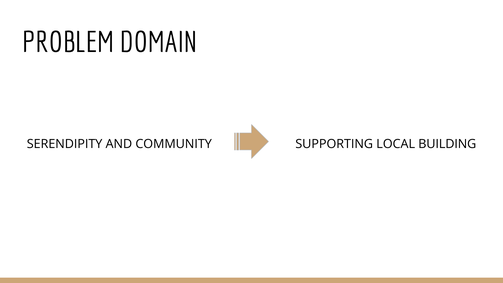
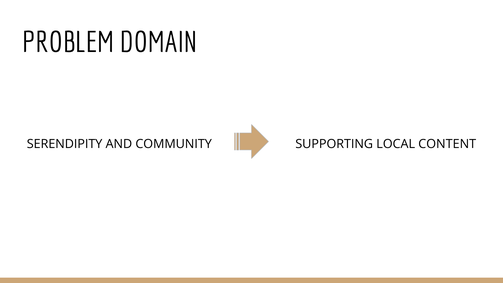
BUILDING: BUILDING -> CONTENT (447, 144)
